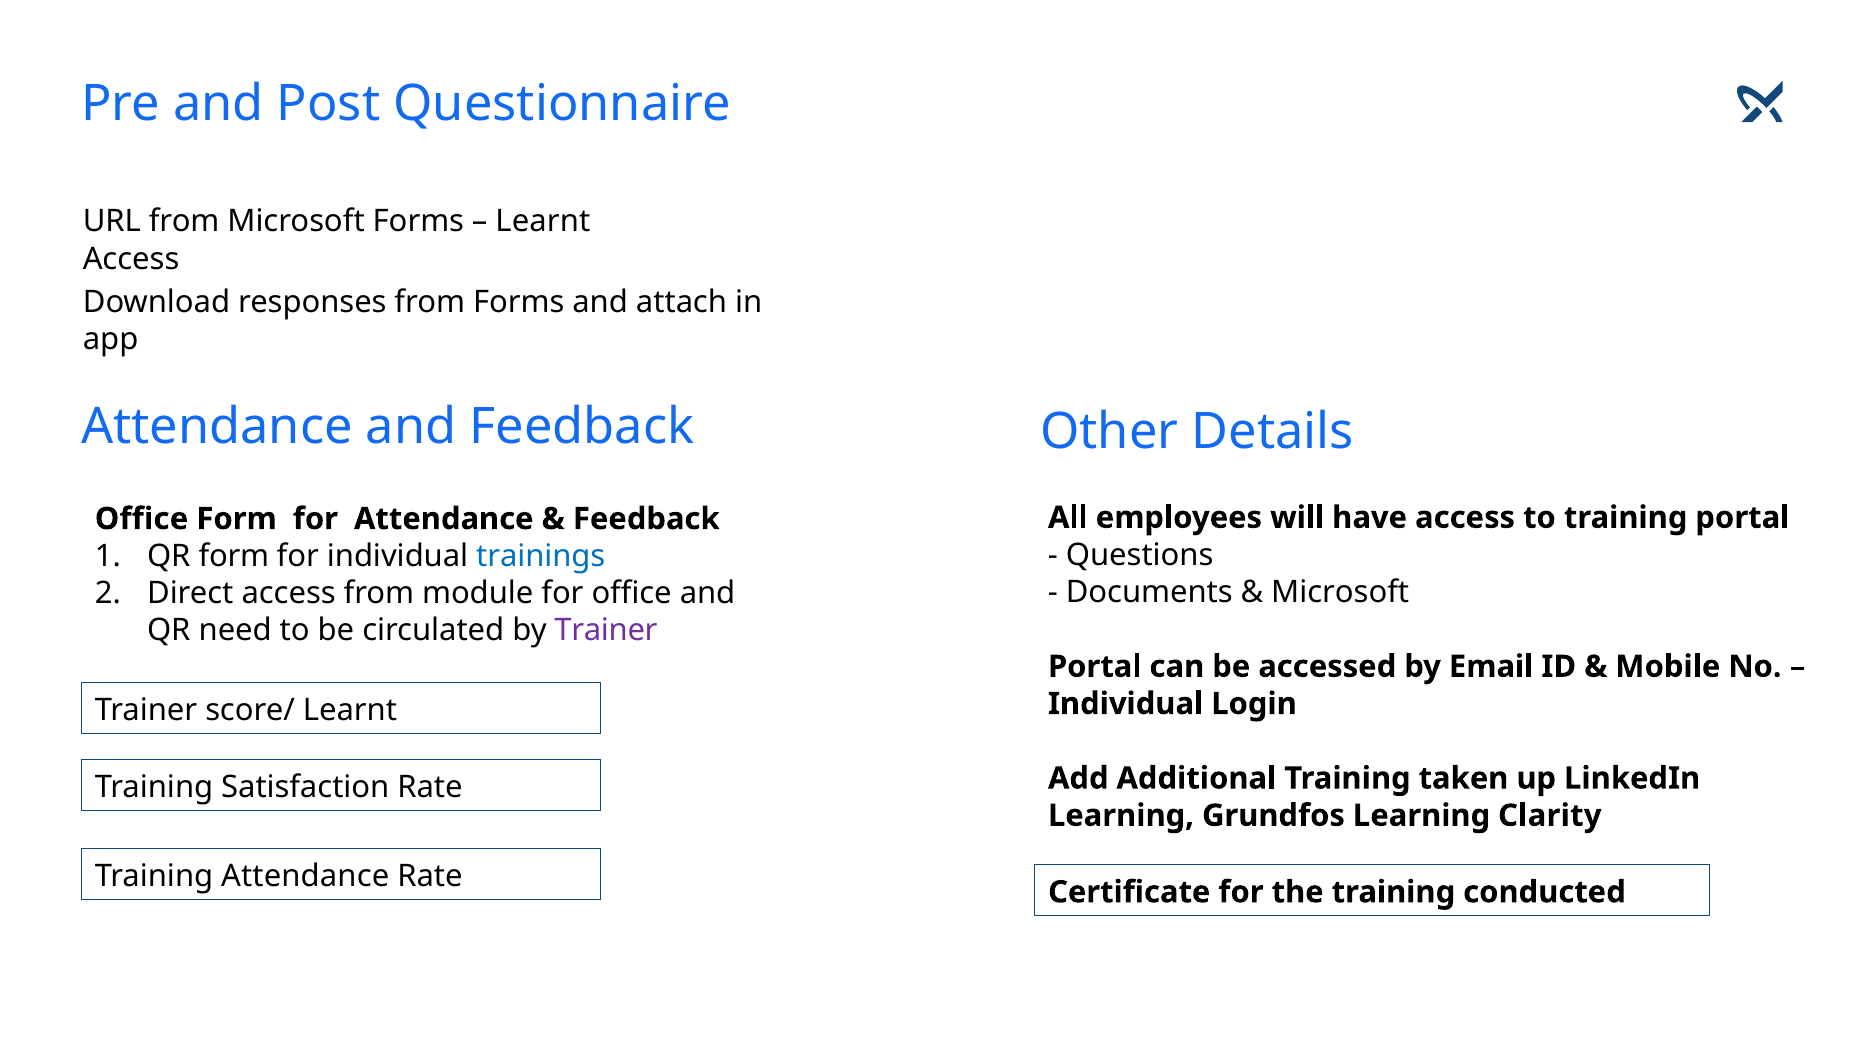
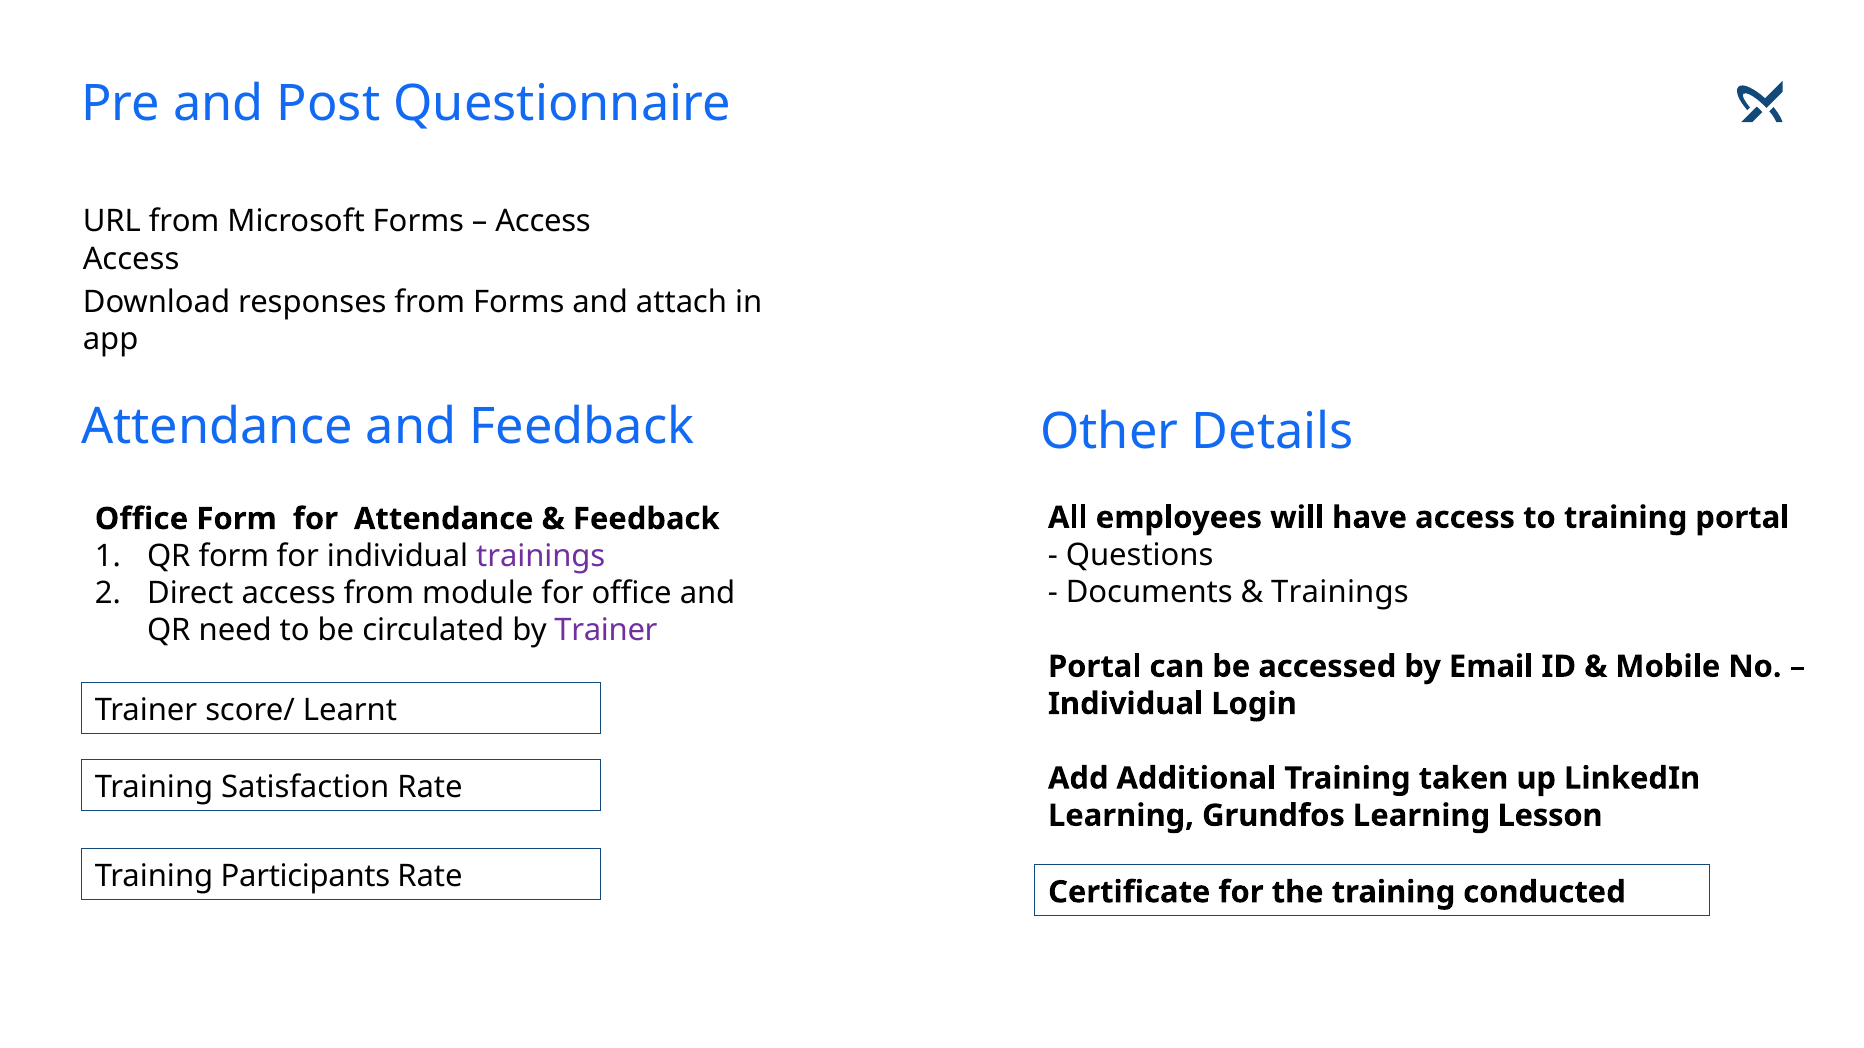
Learnt: Learnt -> Access (543, 222)
trainings colour: blue -> purple (541, 556)
Microsoft: Microsoft -> Trainings (1340, 592)
Clarity: Clarity -> Lesson (1550, 816)
Training Attendance: Attendance -> Participants (305, 877)
